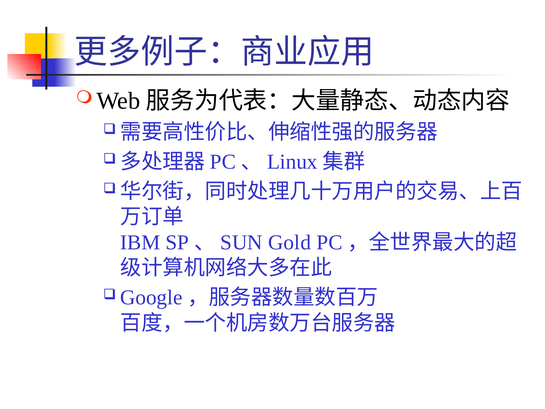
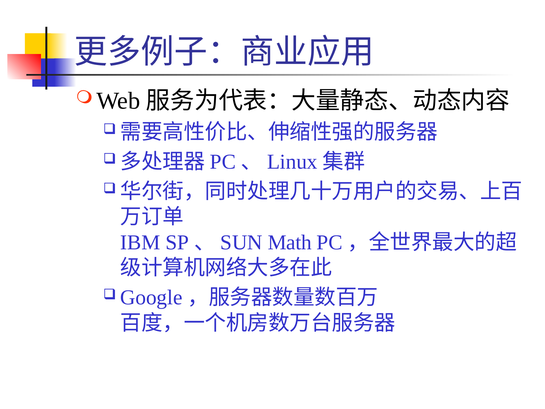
Gold: Gold -> Math (290, 242)
